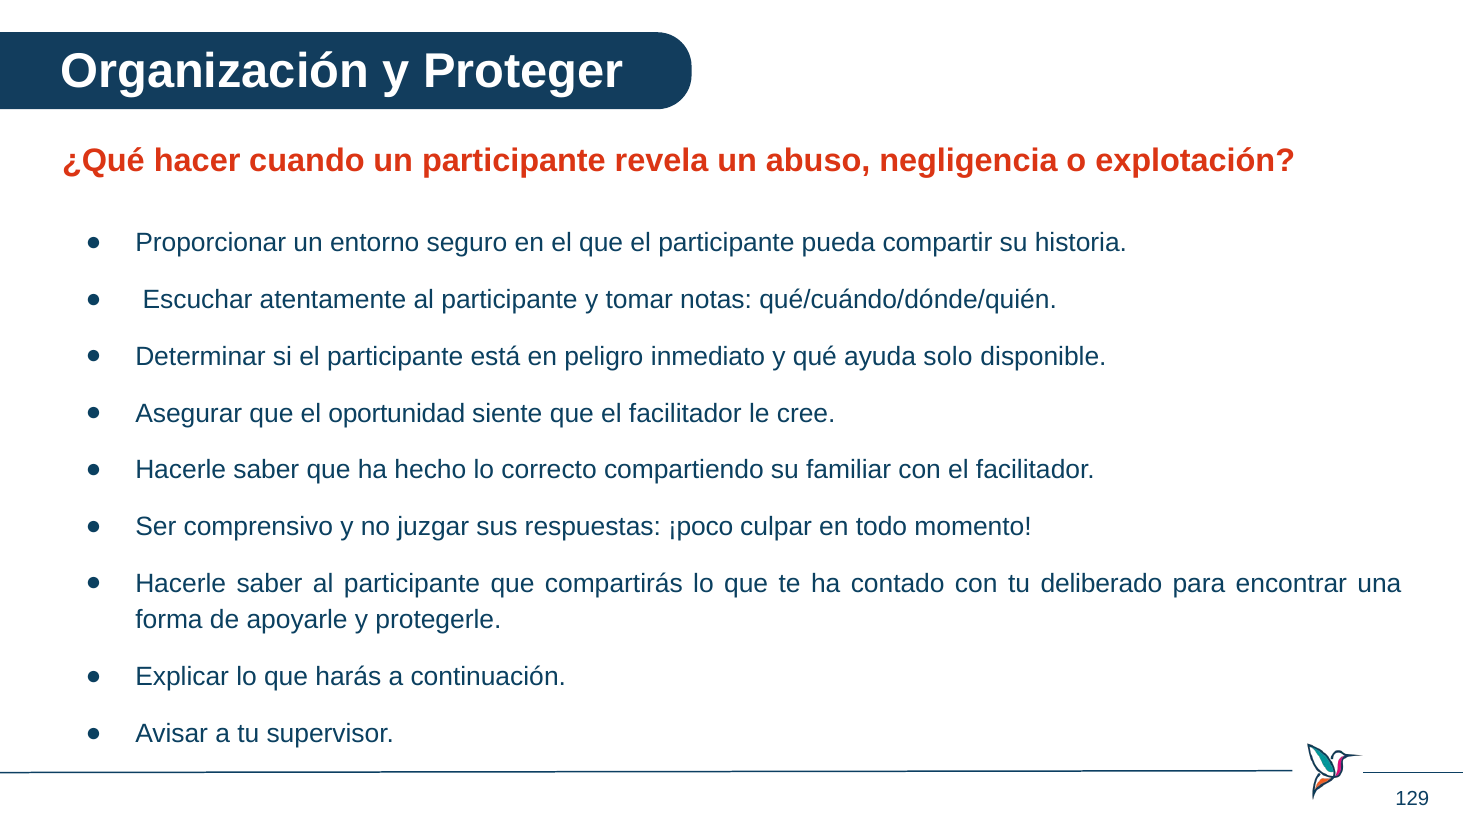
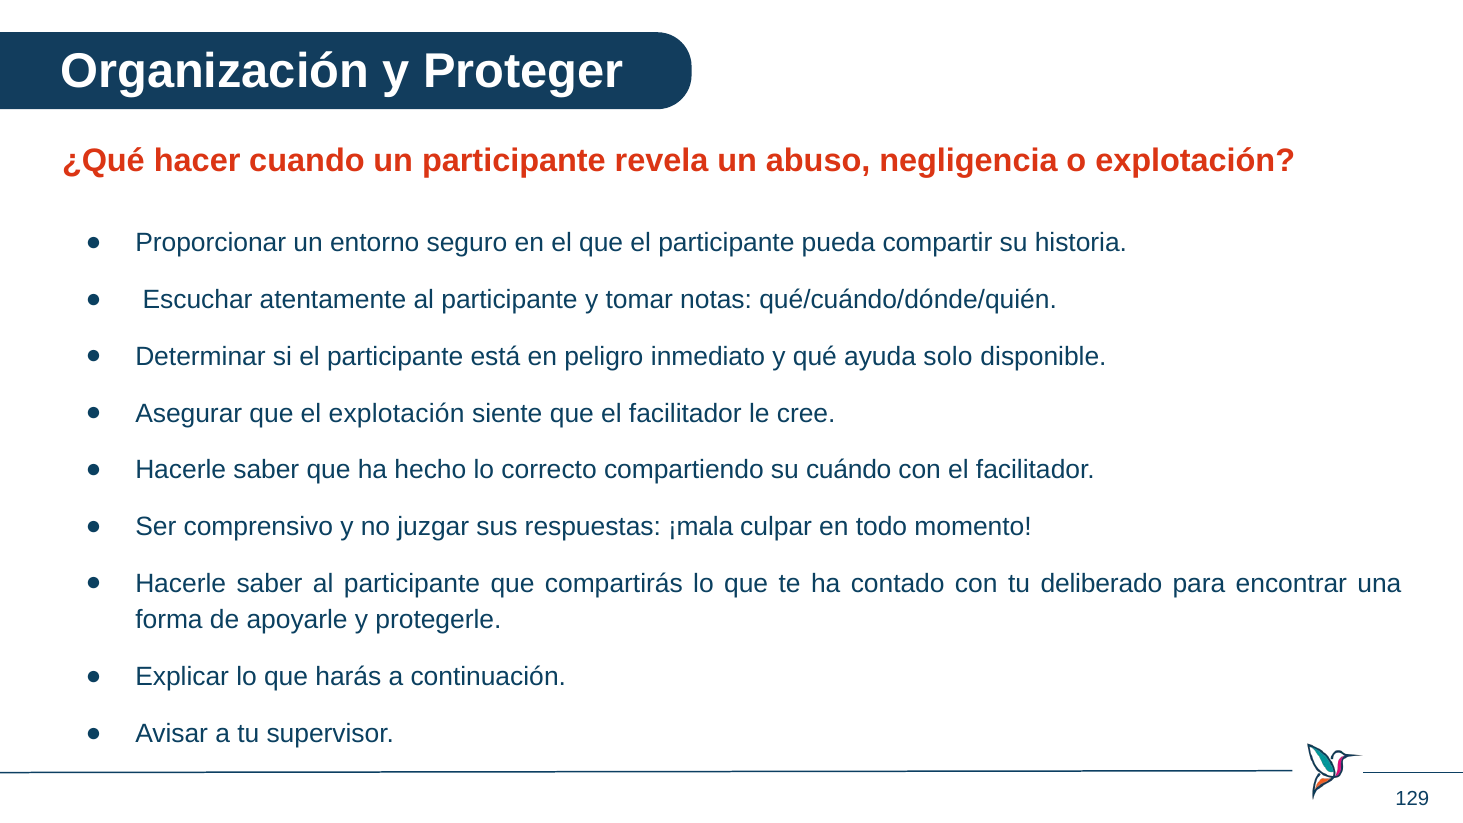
el oportunidad: oportunidad -> explotación (397, 413)
familiar: familiar -> cuándo (849, 470)
¡poco: ¡poco -> ¡mala (701, 527)
